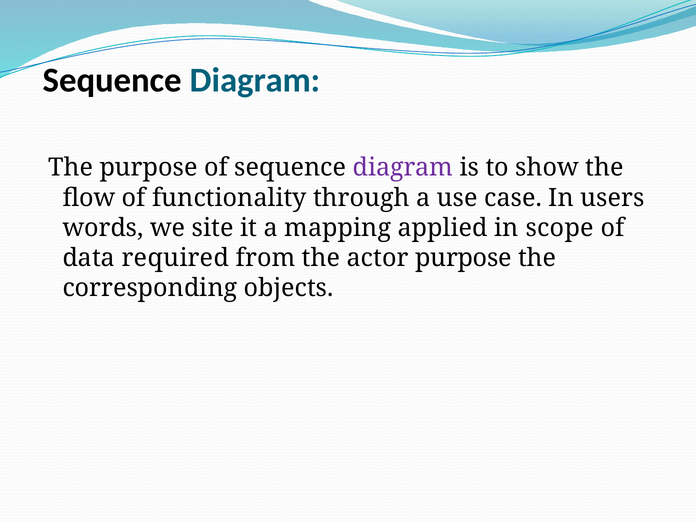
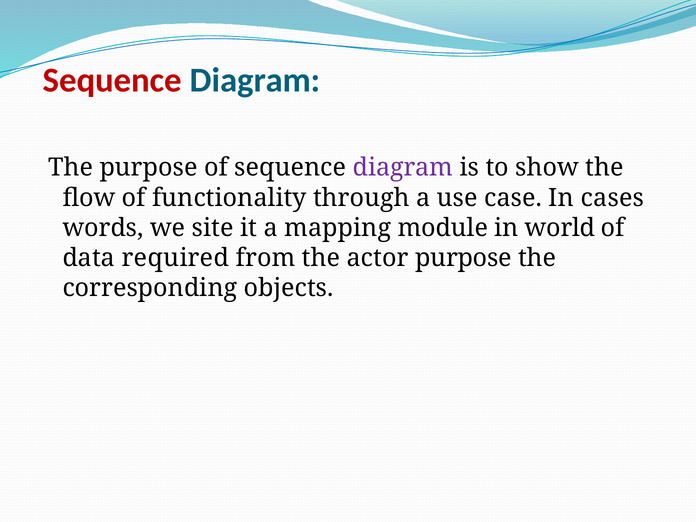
Sequence colour: black -> red (112, 80)
users: users -> cases (612, 198)
applied: applied -> module (443, 228)
scope: scope -> world (560, 228)
